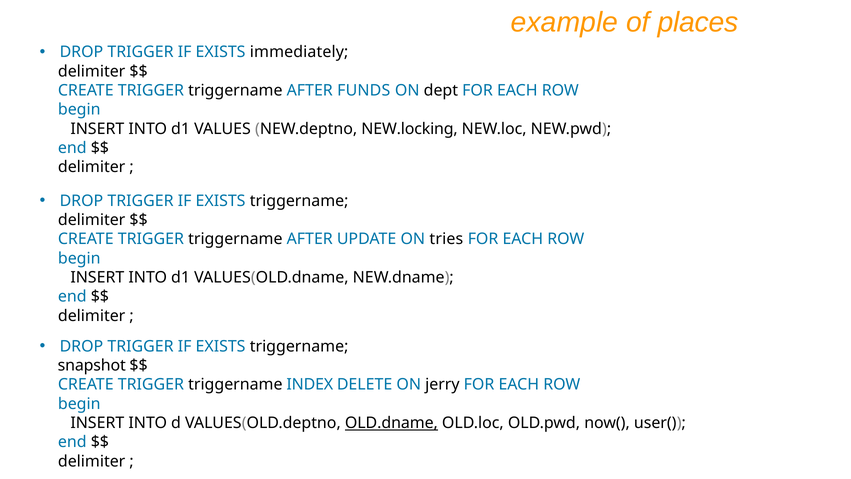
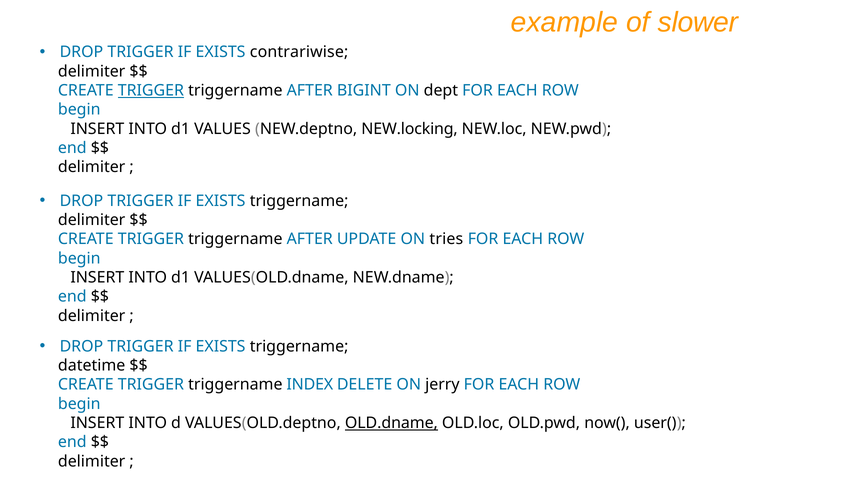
places: places -> slower (698, 22)
immediately: immediately -> contrariwise (299, 52)
TRIGGER underline: none -> present (151, 90)
FUNDS: FUNDS -> BIGINT (364, 90)
snapshot: snapshot -> datetime (92, 365)
